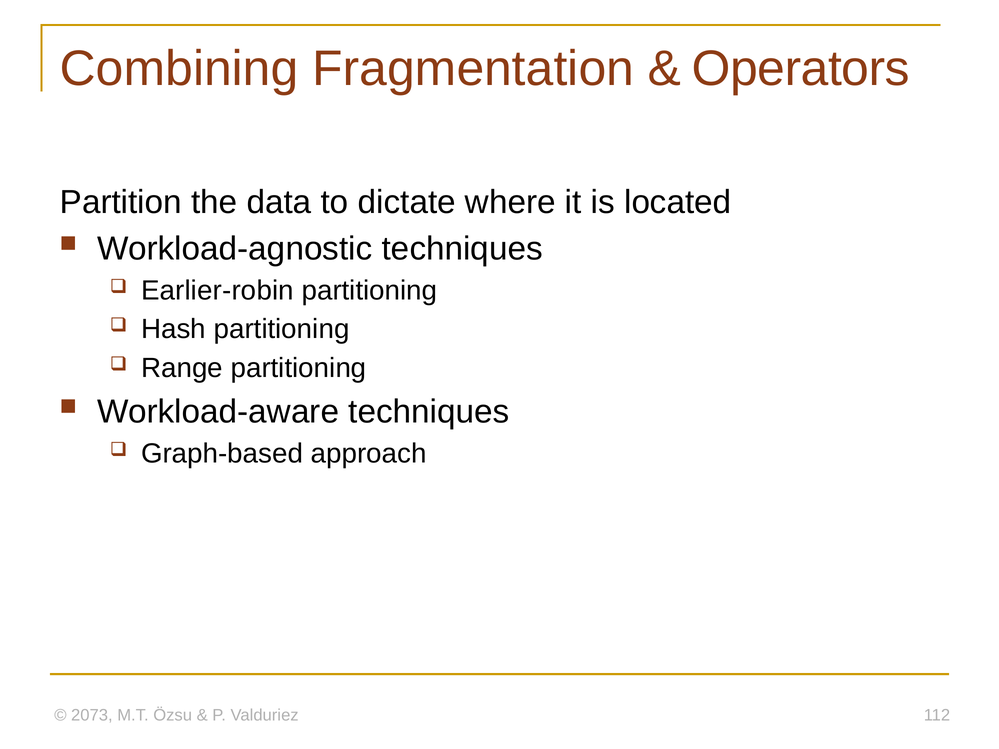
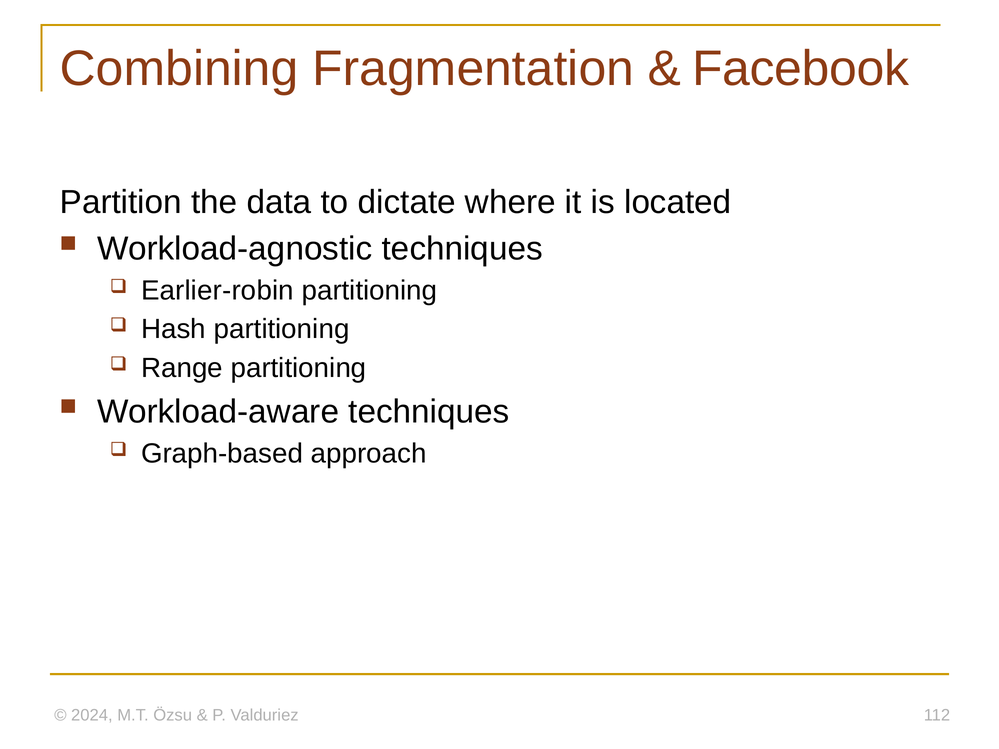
Operators: Operators -> Facebook (801, 69)
2073: 2073 -> 2024 (92, 716)
